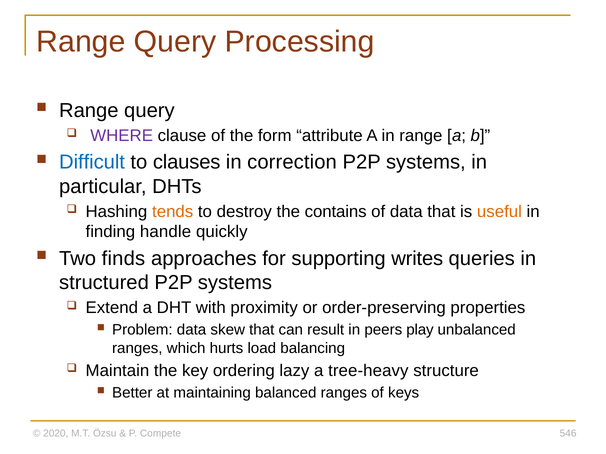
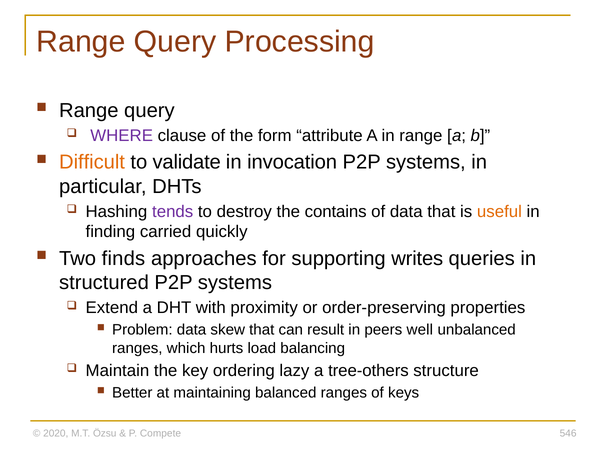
Difficult colour: blue -> orange (92, 162)
clauses: clauses -> validate (187, 162)
correction: correction -> invocation (292, 162)
tends colour: orange -> purple (173, 212)
handle: handle -> carried (166, 232)
play: play -> well (420, 330)
tree-heavy: tree-heavy -> tree-others (368, 371)
